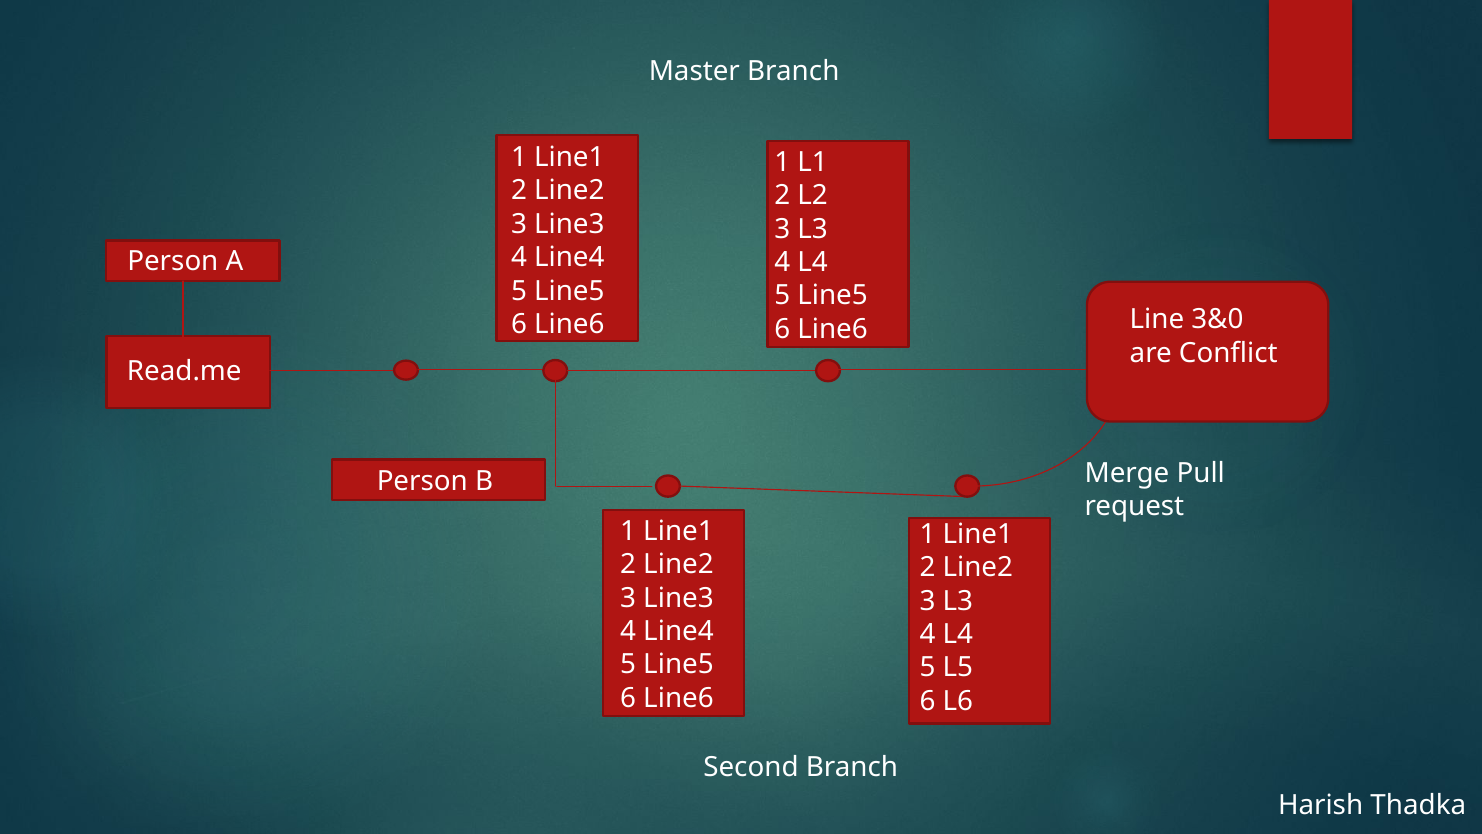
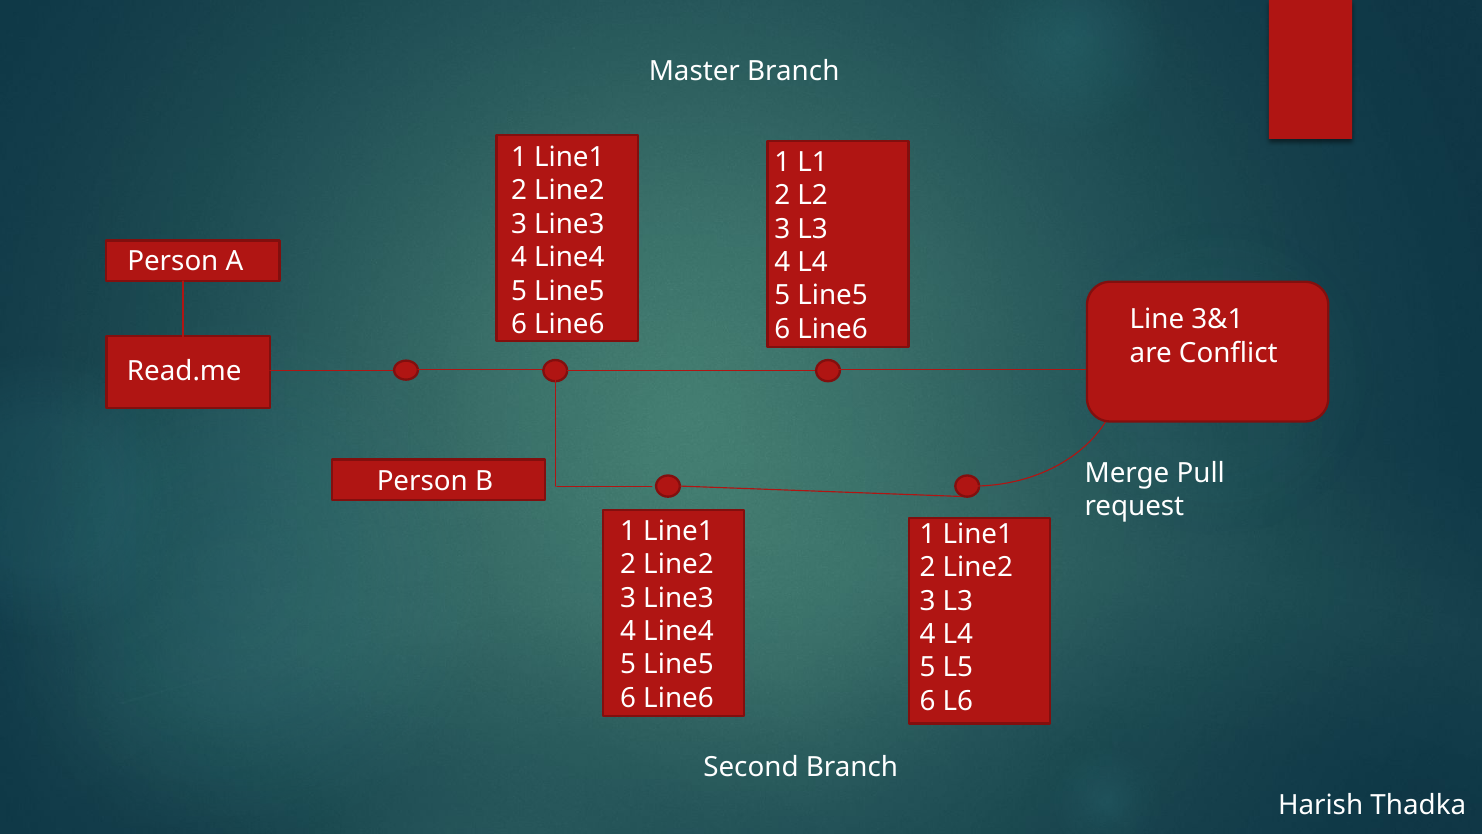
3&0: 3&0 -> 3&1 (1217, 319)
